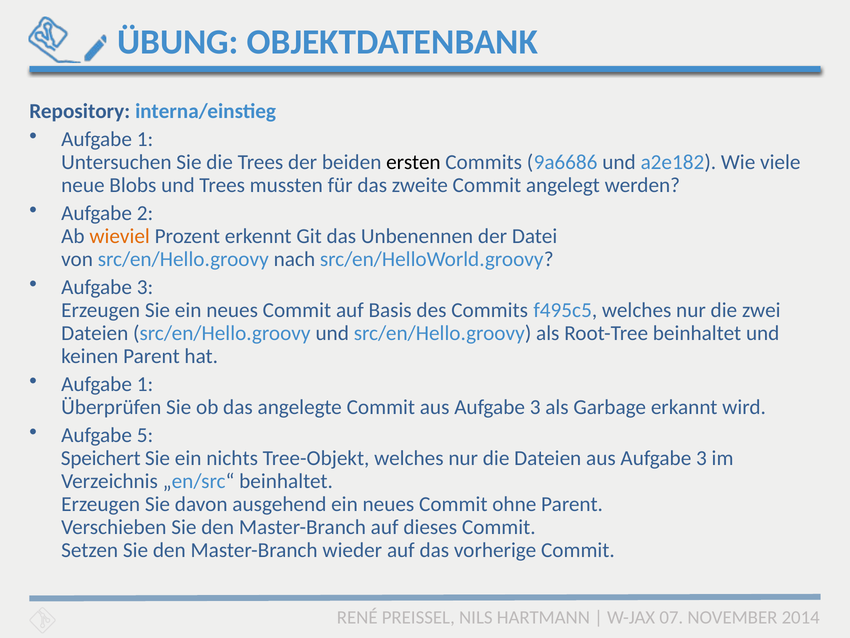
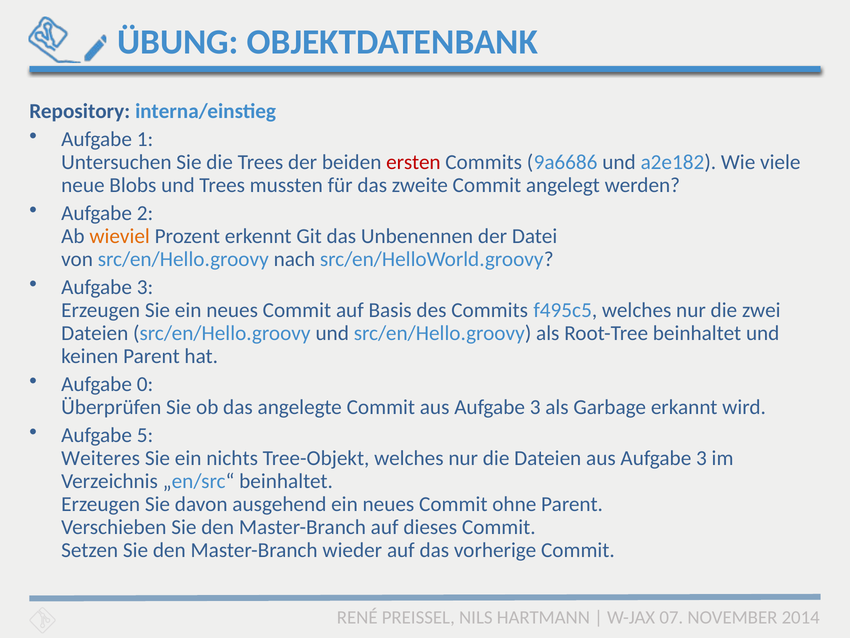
ersten colour: black -> red (413, 162)
1: 1 -> 0 (145, 384)
Speichert: Speichert -> Weiteres (101, 458)
